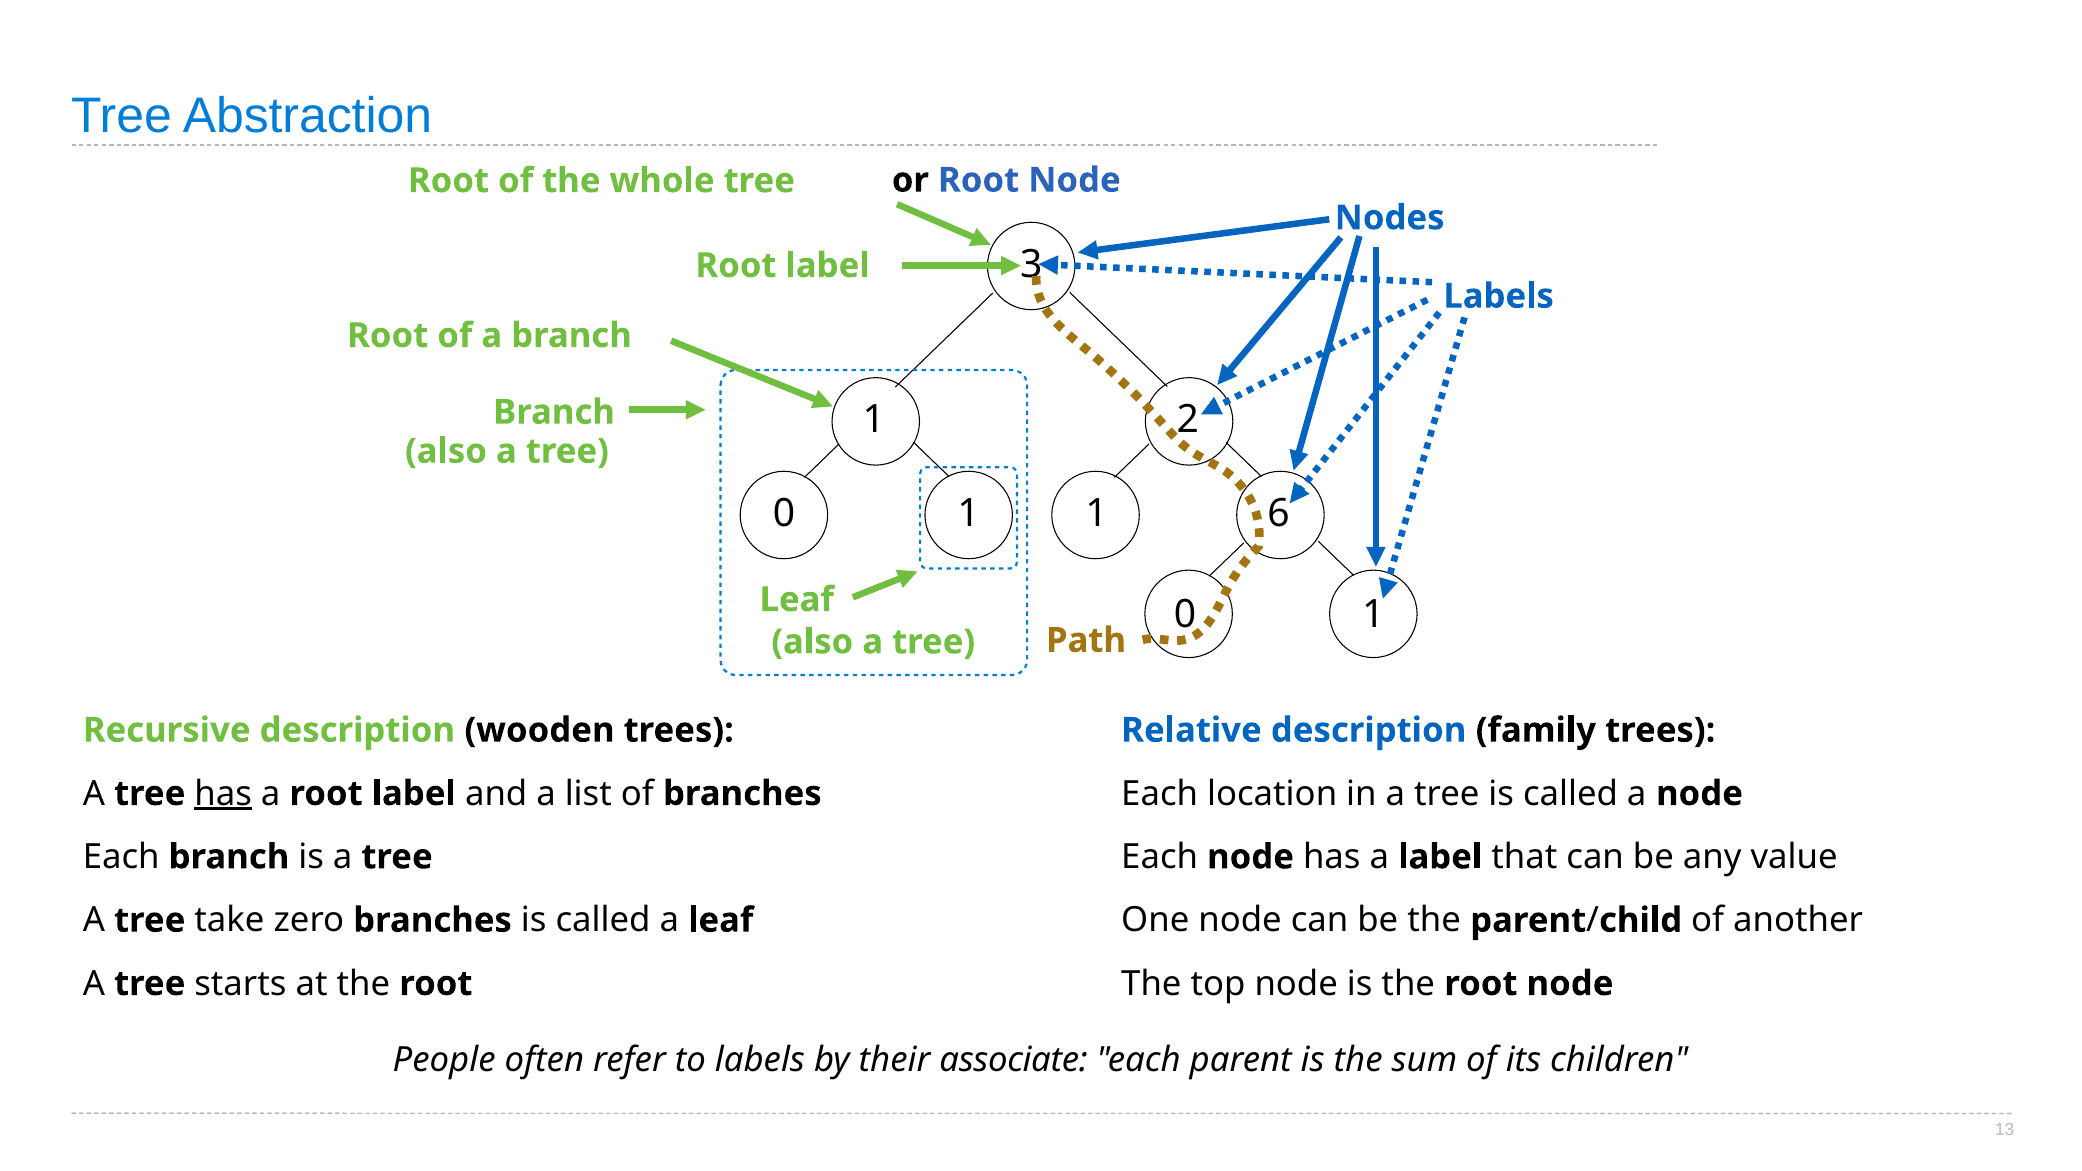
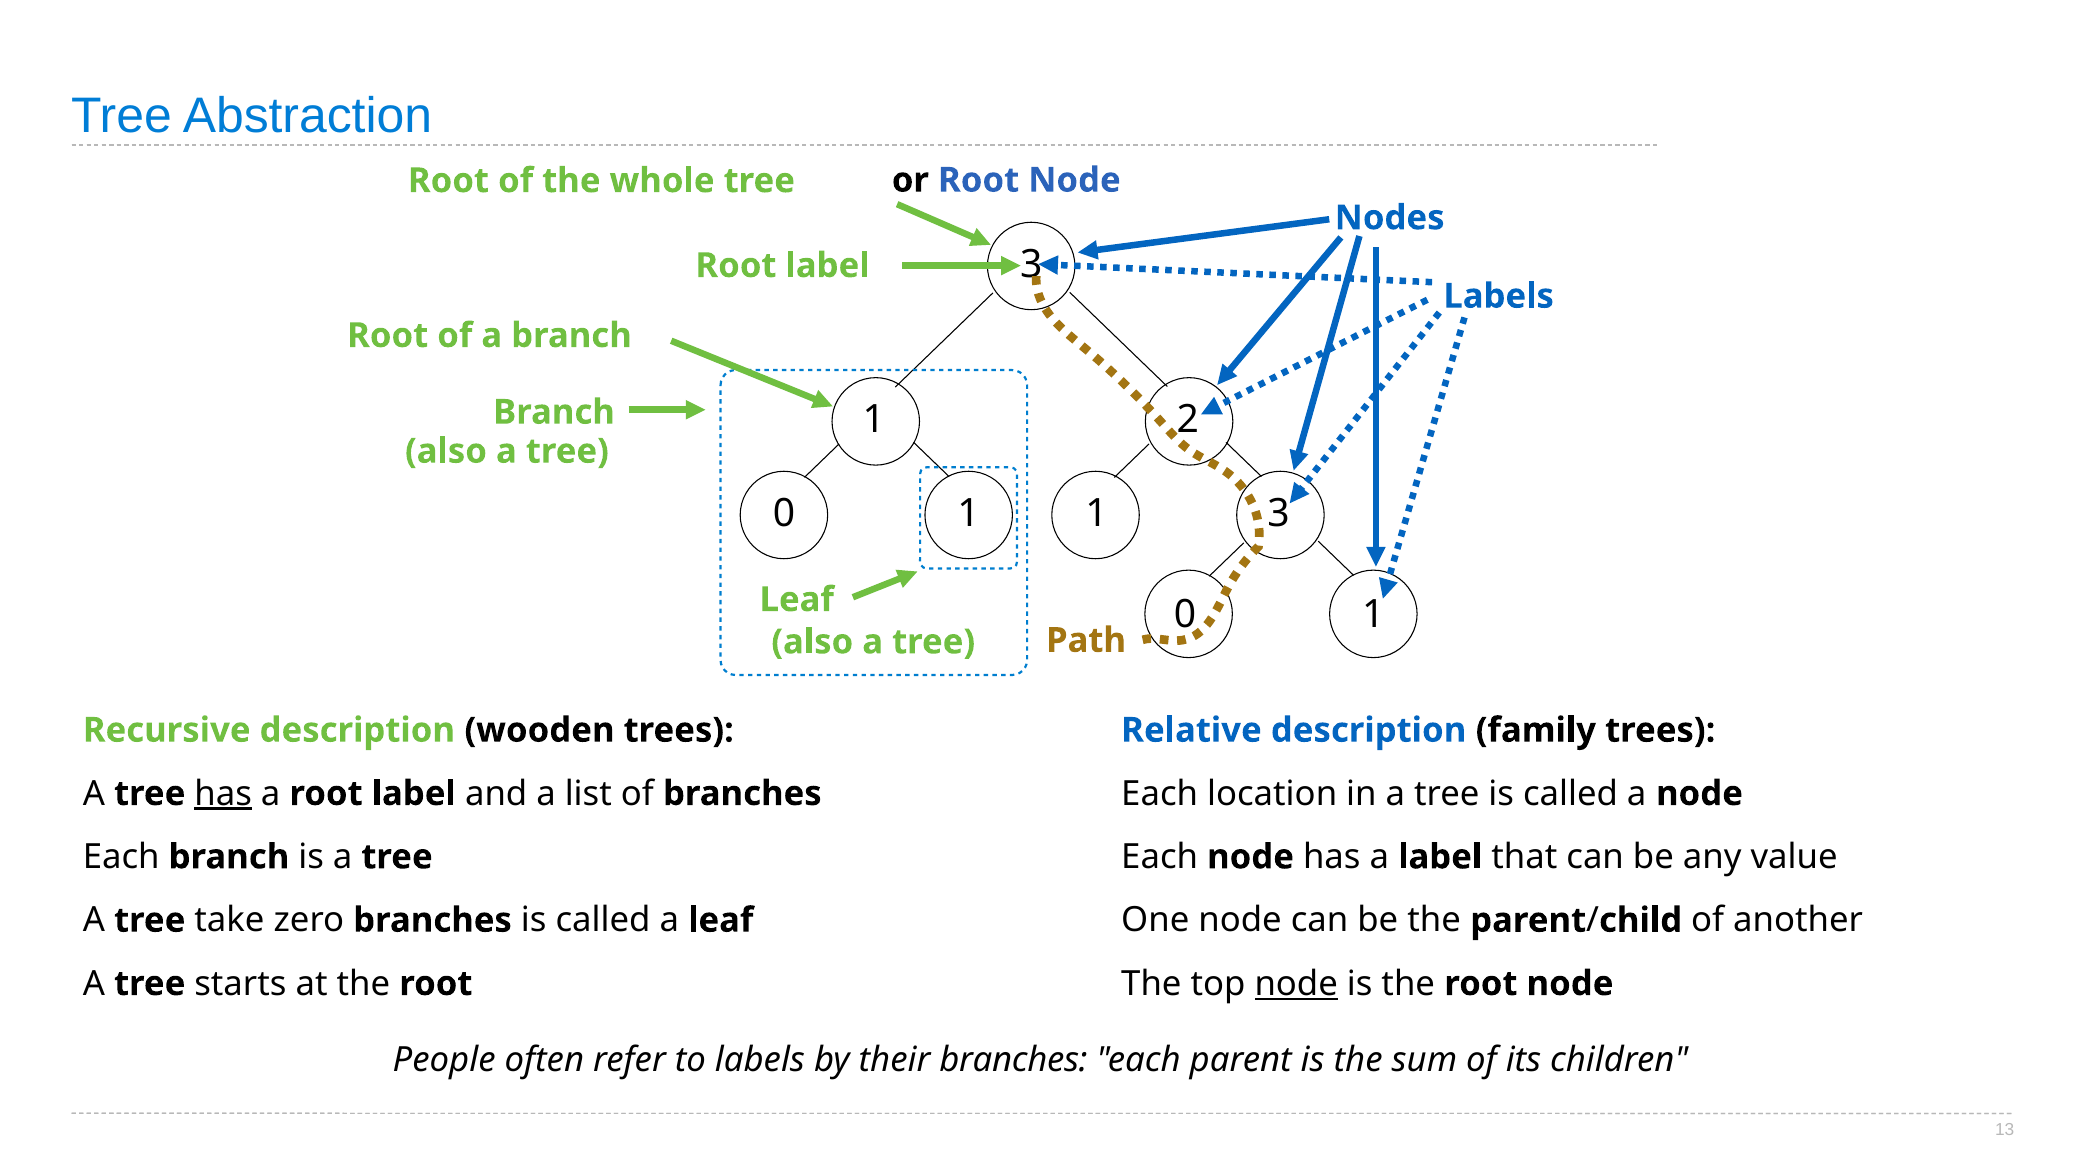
6: 6 -> 3 (1279, 514)
node underline: none -> present (1296, 984)
their associate: associate -> branches (1014, 1060)
